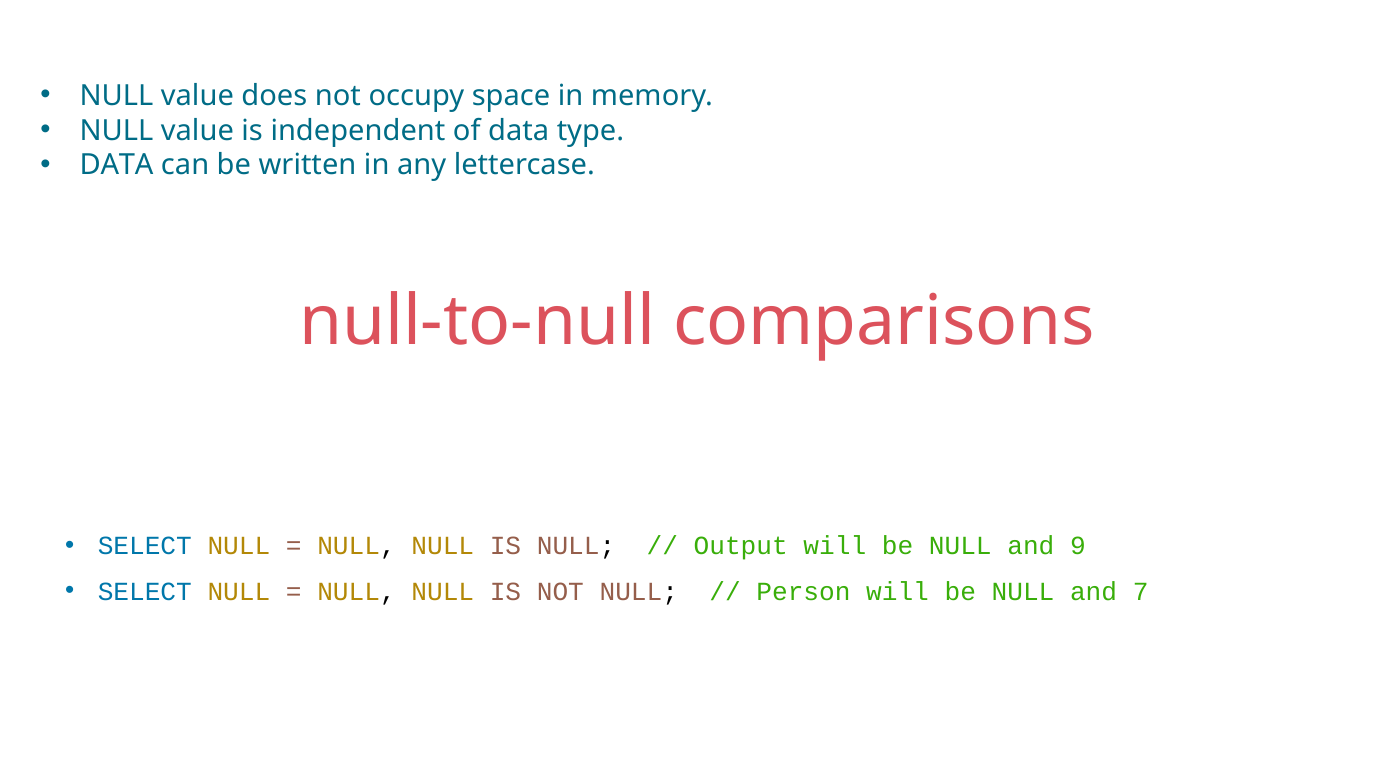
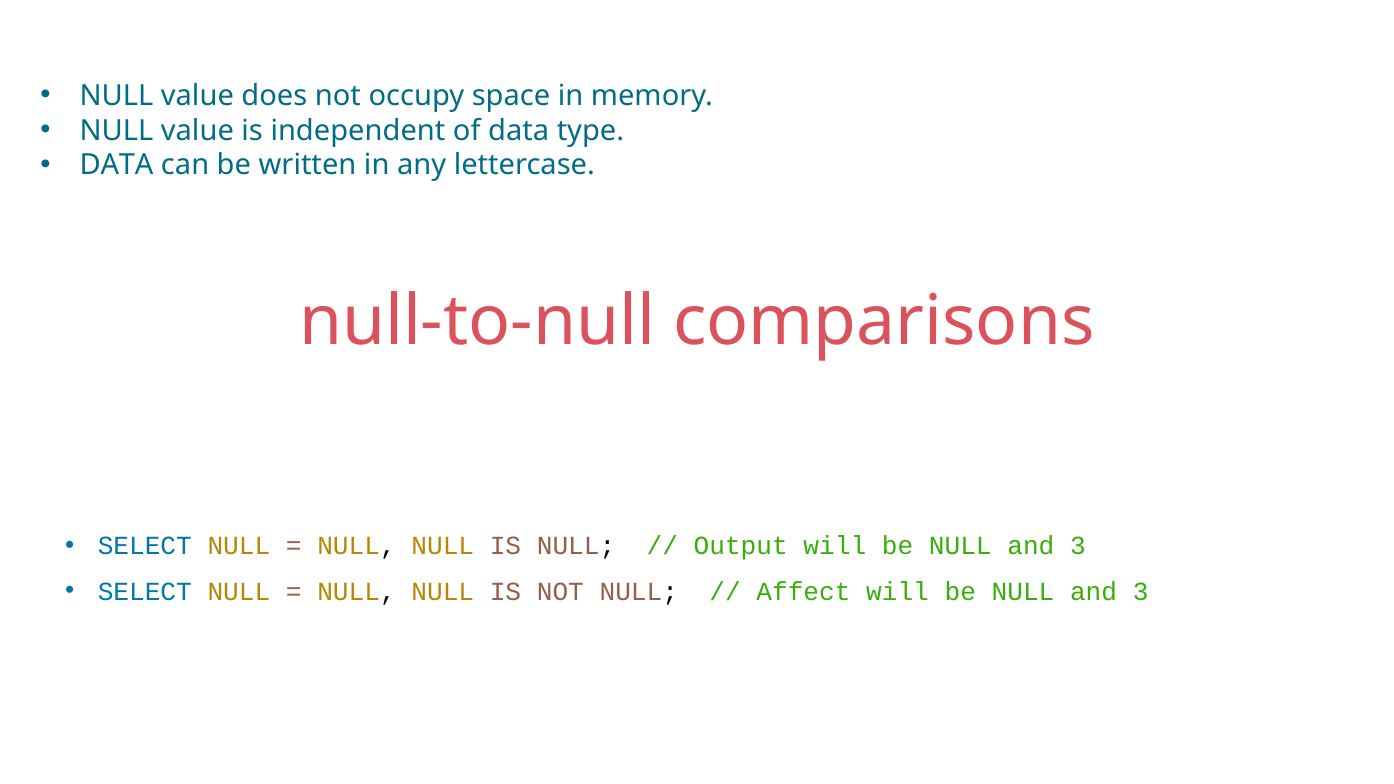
9: 9 -> 3 (1078, 546)
Person: Person -> Affect (803, 592)
7: 7 -> 3 (1141, 592)
